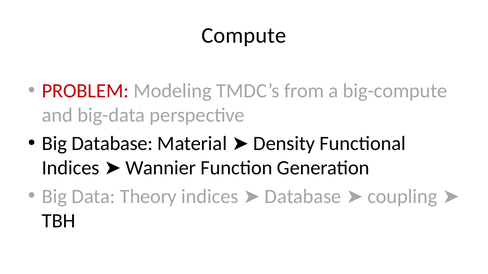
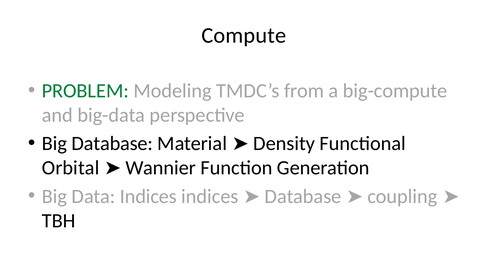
PROBLEM colour: red -> green (85, 91)
Indices: Indices -> Orbital (71, 168)
Data Theory: Theory -> Indices (148, 197)
